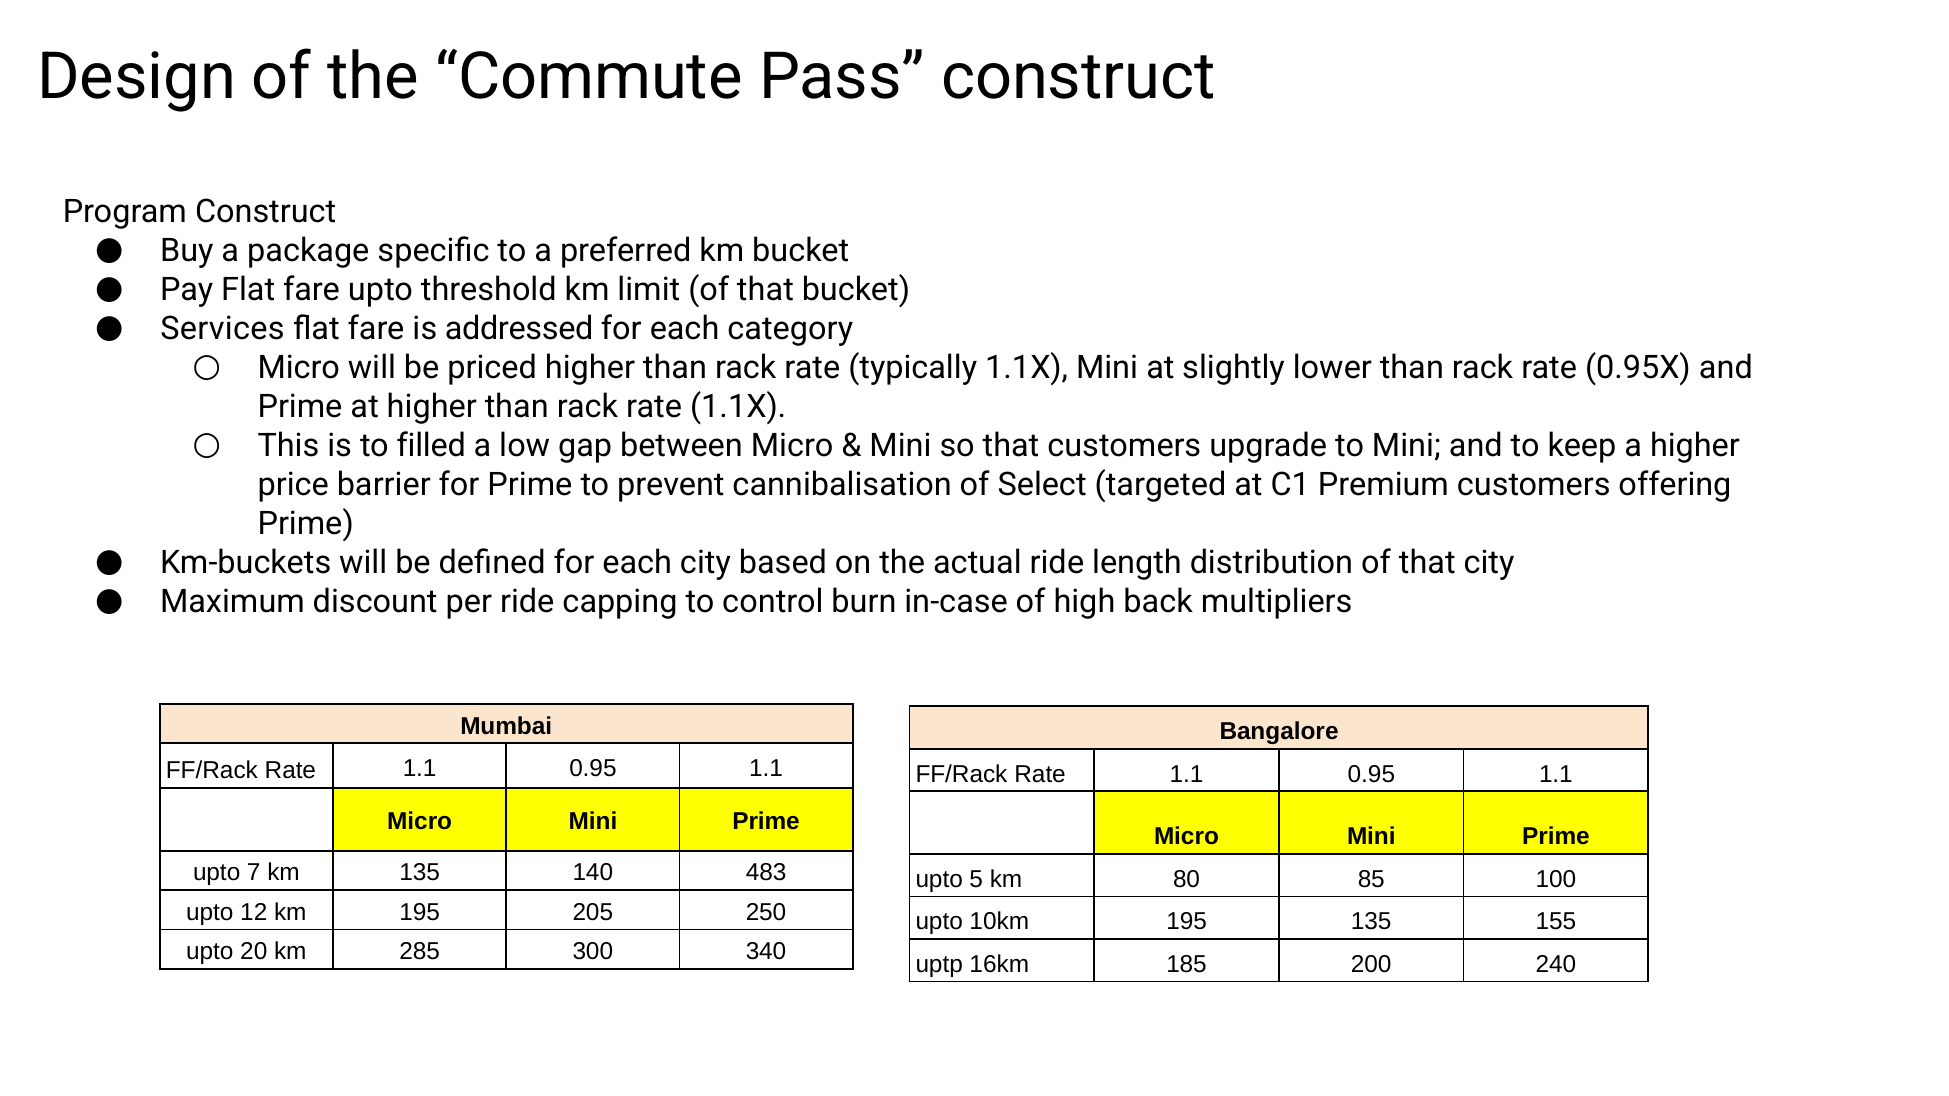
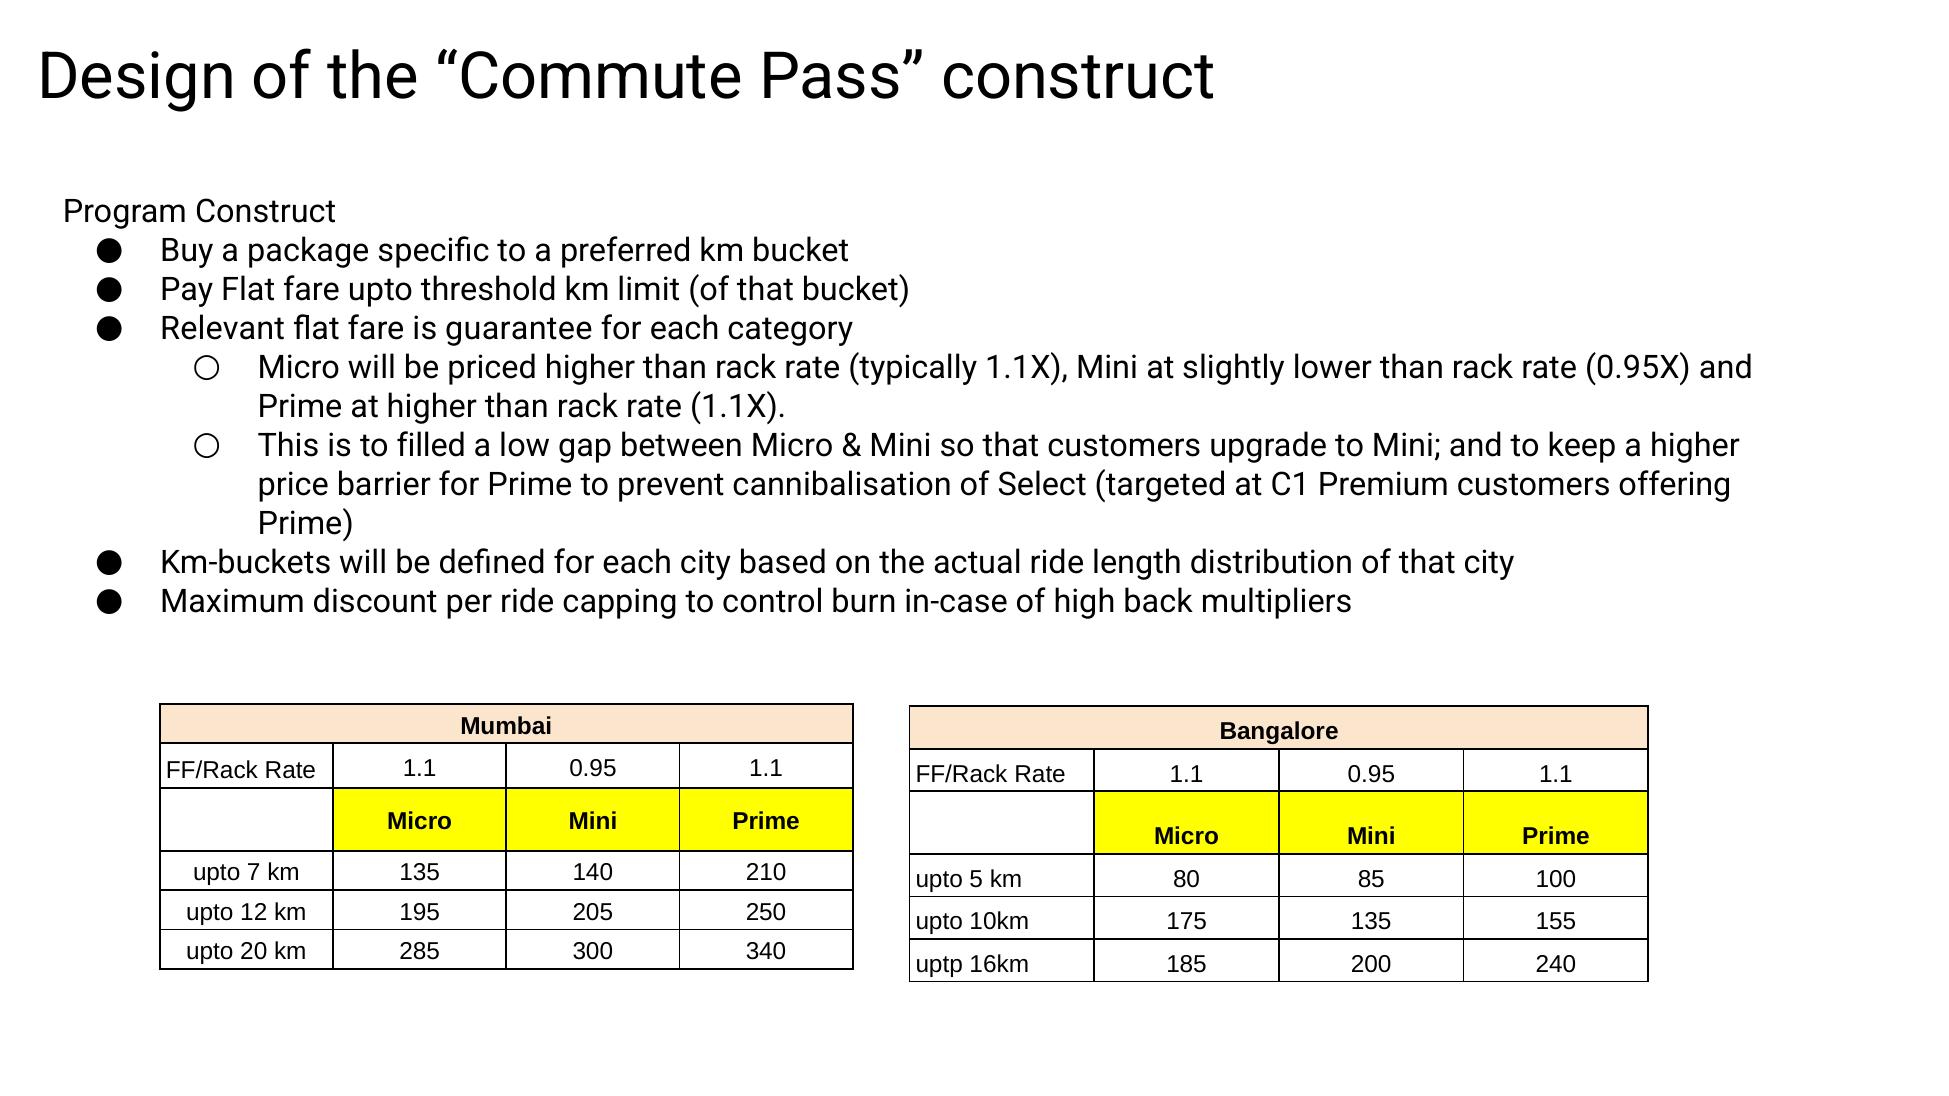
Services: Services -> Relevant (223, 329)
addressed: addressed -> guarantee (519, 329)
483: 483 -> 210 (766, 873)
10km 195: 195 -> 175 (1187, 922)
